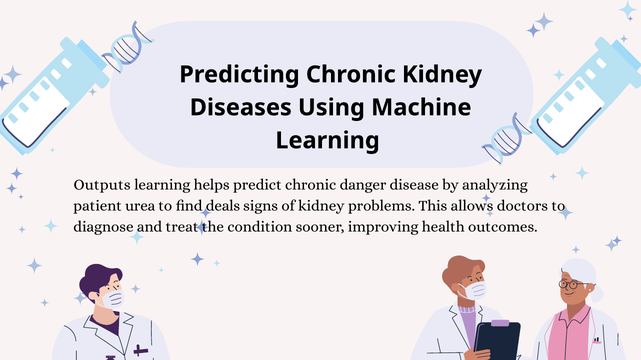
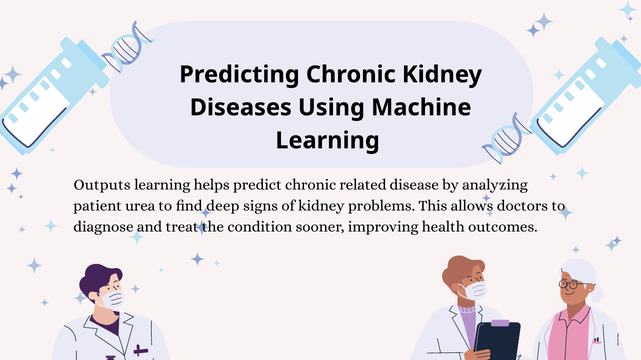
danger: danger -> related (363, 185)
deals: deals -> deep (223, 206)
